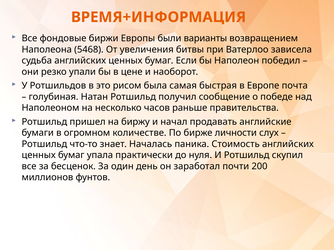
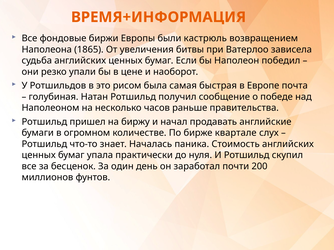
варианты: варианты -> кастрюль (205, 38)
5468: 5468 -> 1865 (89, 50)
личности: личности -> квартале (236, 133)
